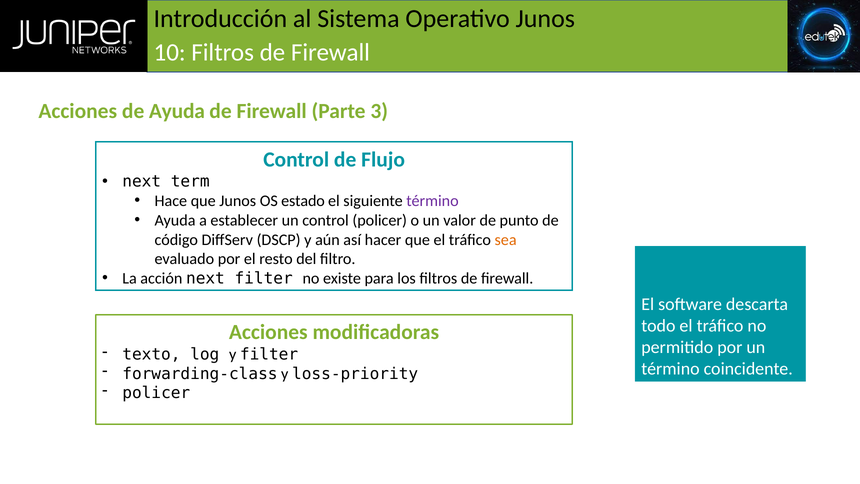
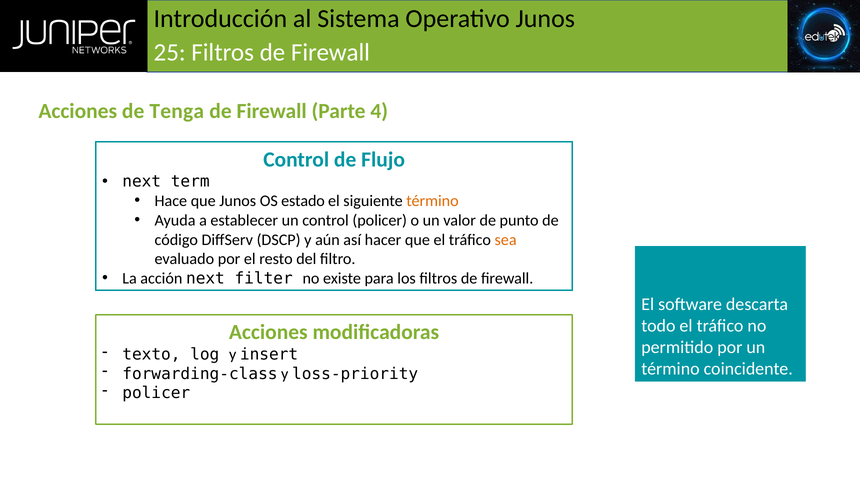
10: 10 -> 25 (170, 52)
de Ayuda: Ayuda -> Tenga (177, 111)
3: 3 -> 4 (379, 111)
término colour: purple -> orange (432, 201)
y filter: filter -> insert (269, 354)
